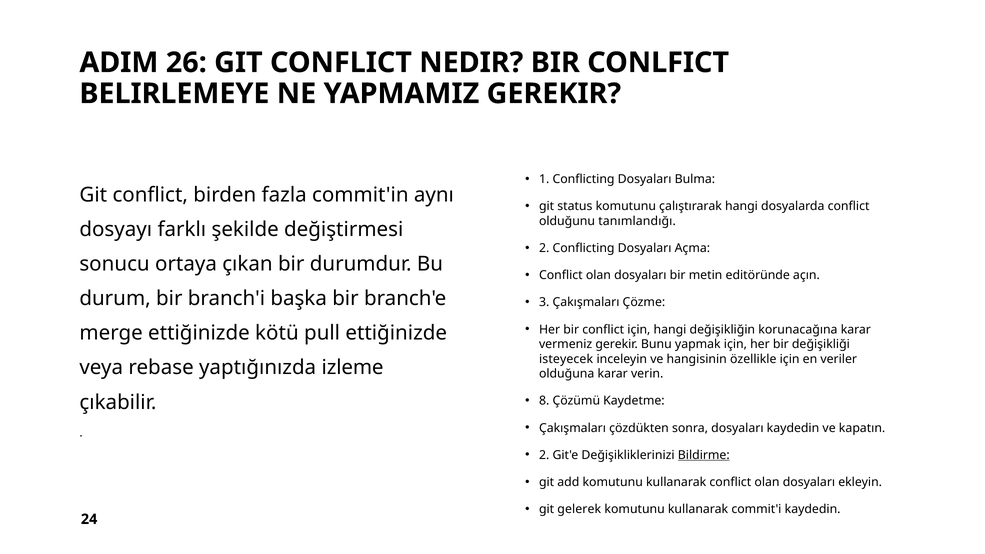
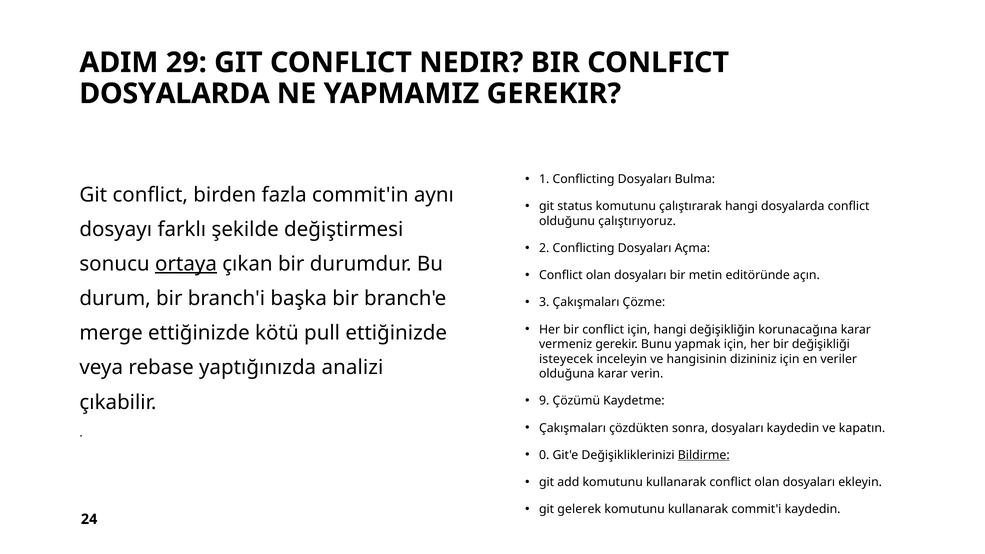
26: 26 -> 29 (186, 63)
BELIRLEMEYE: BELIRLEMEYE -> DOSYALARDA (175, 94)
tanımlandığı: tanımlandığı -> çalıştırıyoruz (637, 221)
ortaya underline: none -> present (186, 264)
özellikle: özellikle -> dizininiz (753, 359)
izleme: izleme -> analizi (352, 368)
8: 8 -> 9 (544, 401)
2: 2 -> 0 (544, 455)
